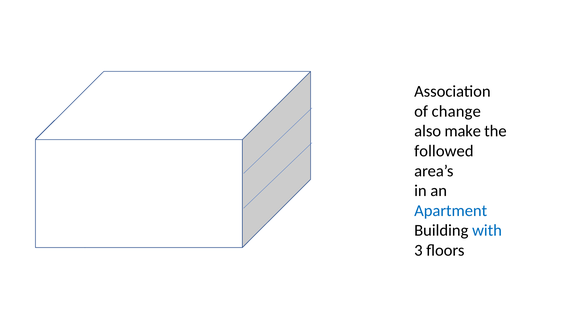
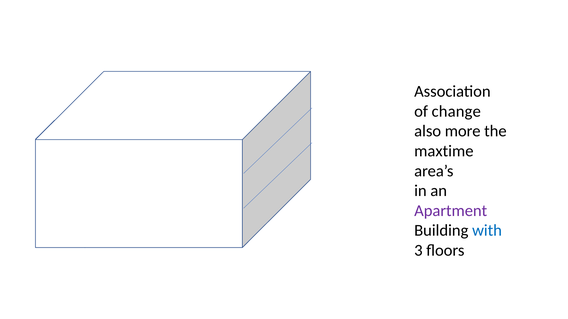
make: make -> more (463, 131)
followed: followed -> maxtime (444, 151)
Apartment colour: blue -> purple (451, 211)
